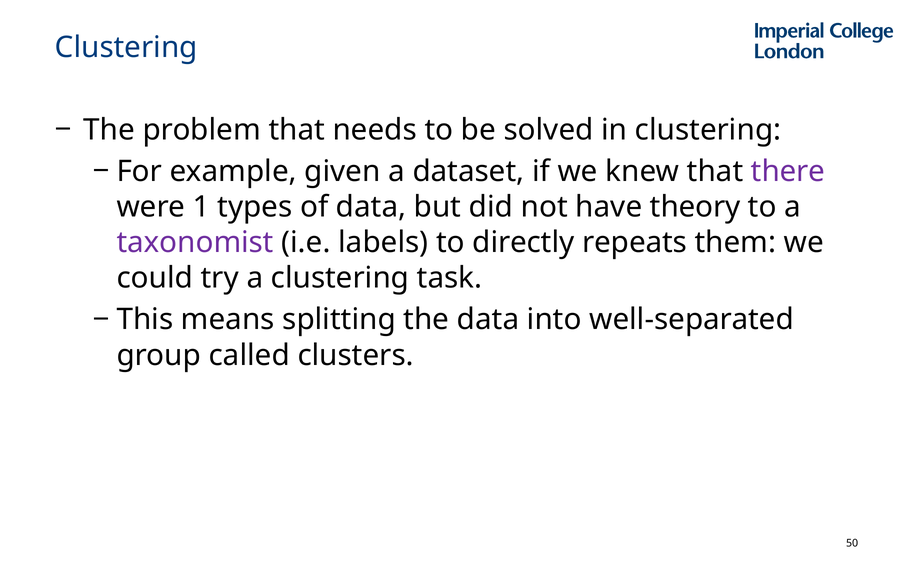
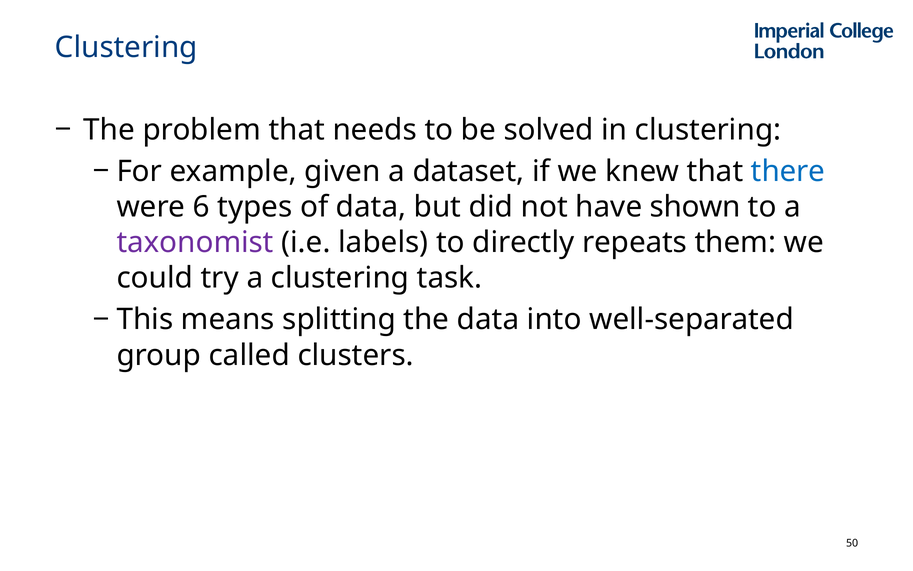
there colour: purple -> blue (788, 171)
1: 1 -> 6 (201, 207)
theory: theory -> shown (695, 207)
